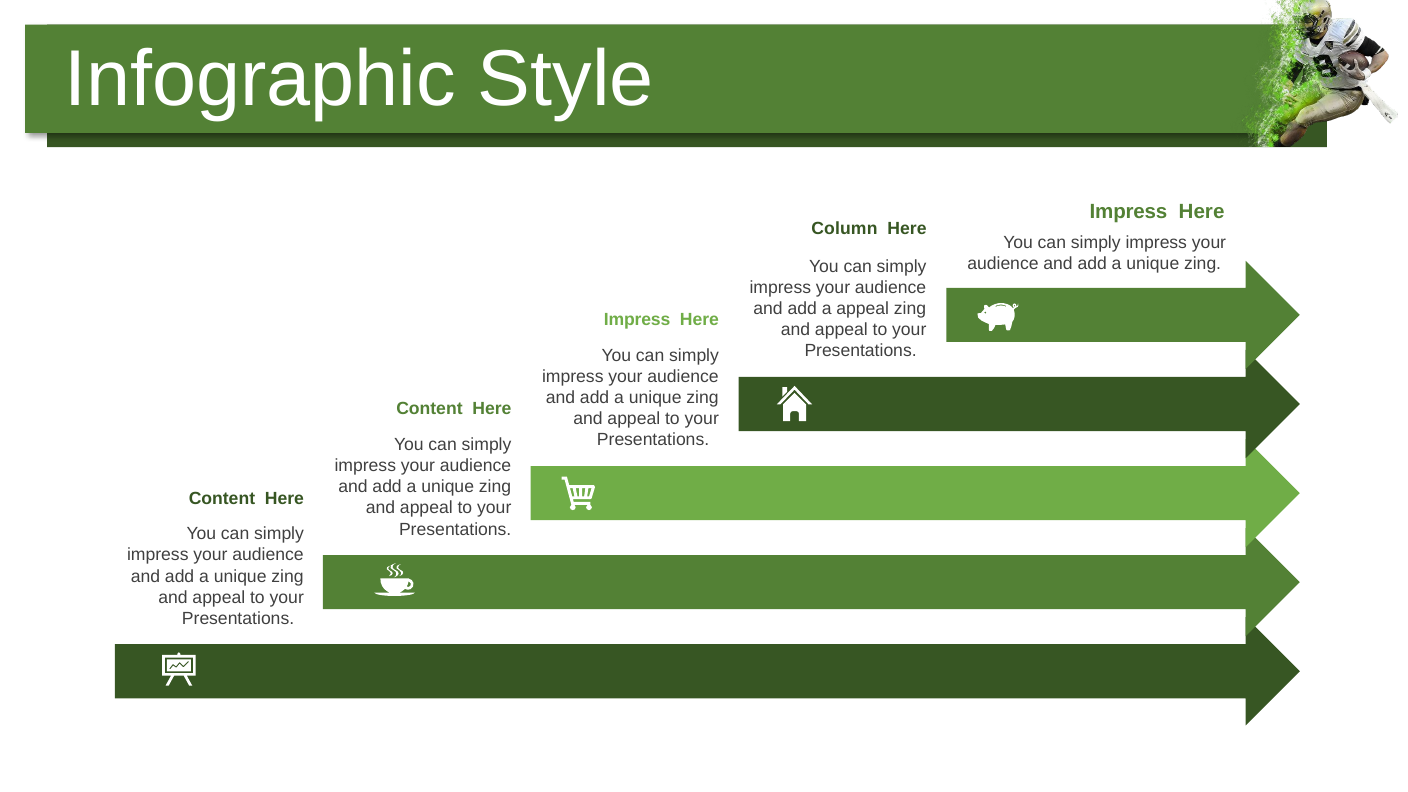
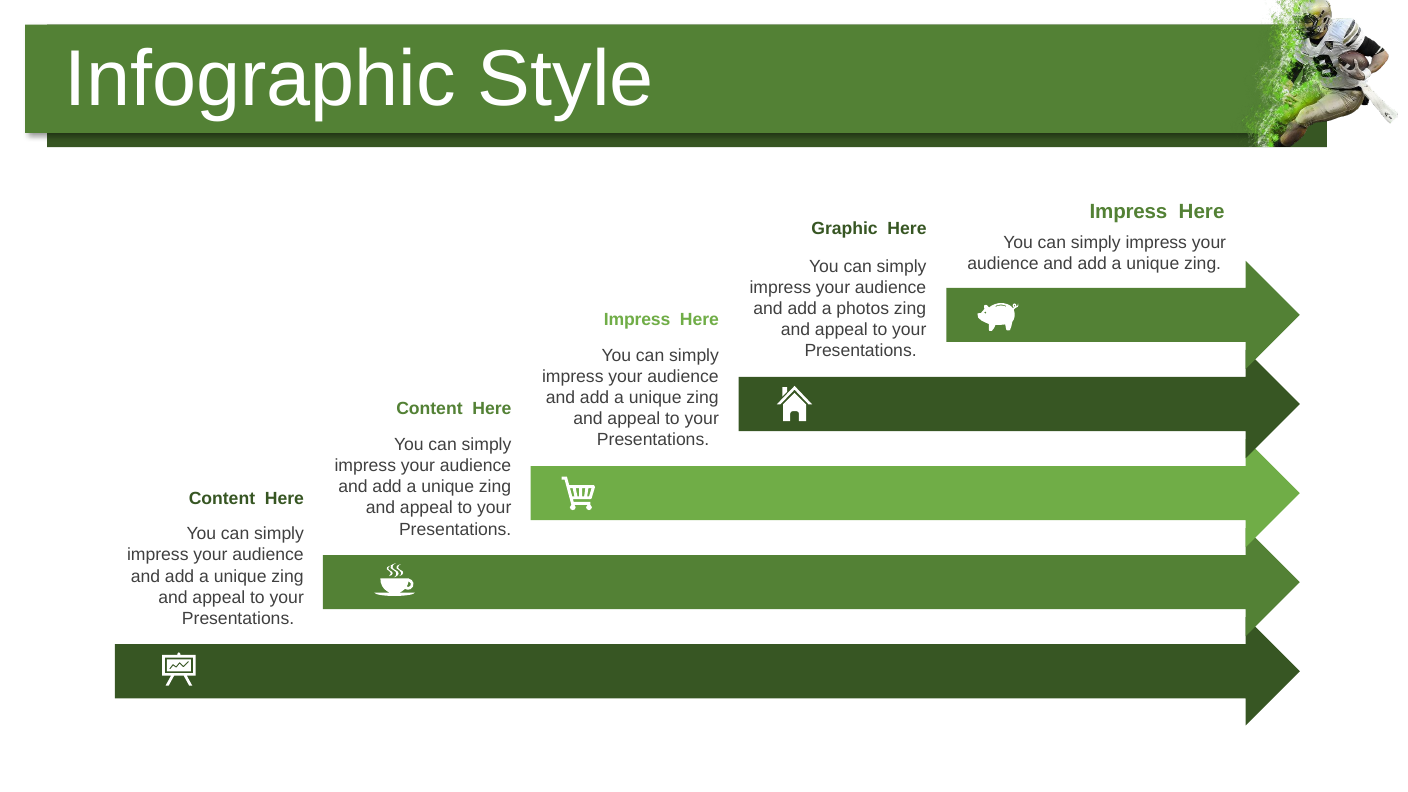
Column: Column -> Graphic (845, 229)
a appeal: appeal -> photos (863, 309)
